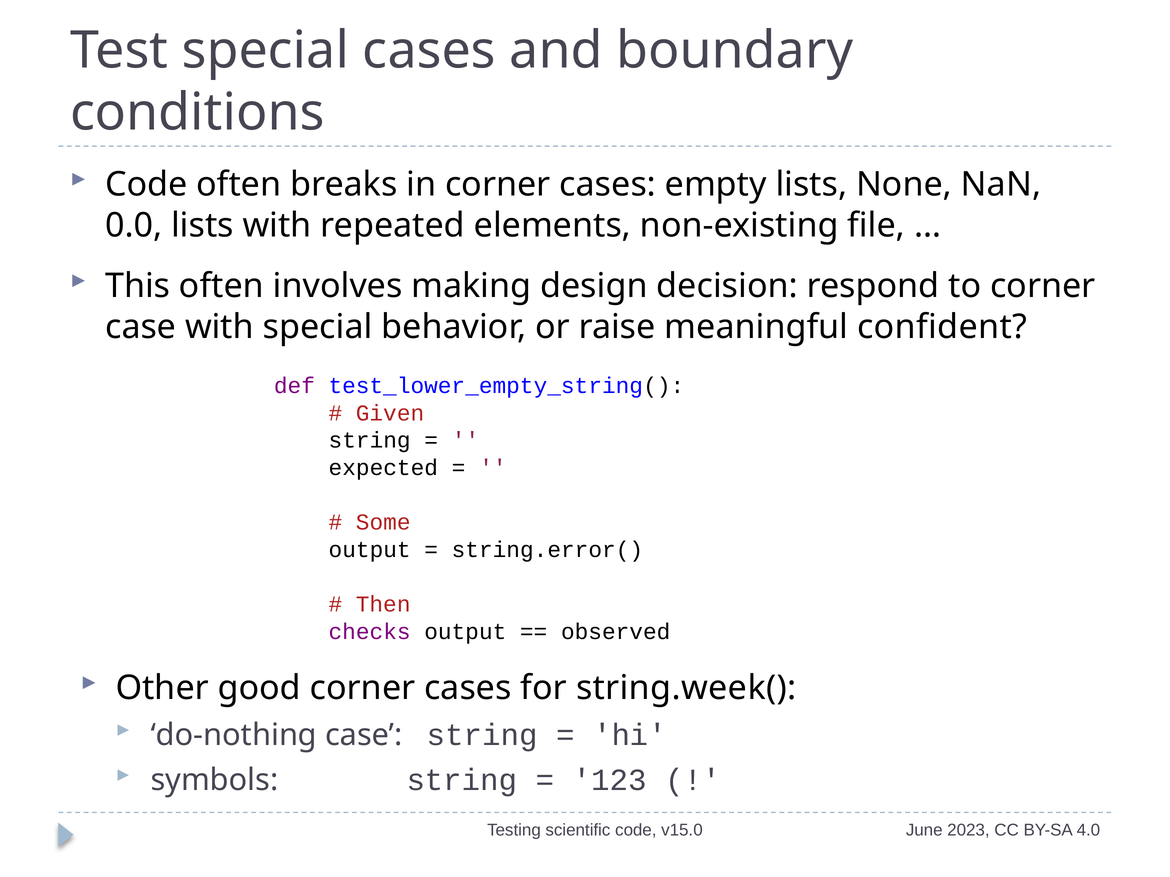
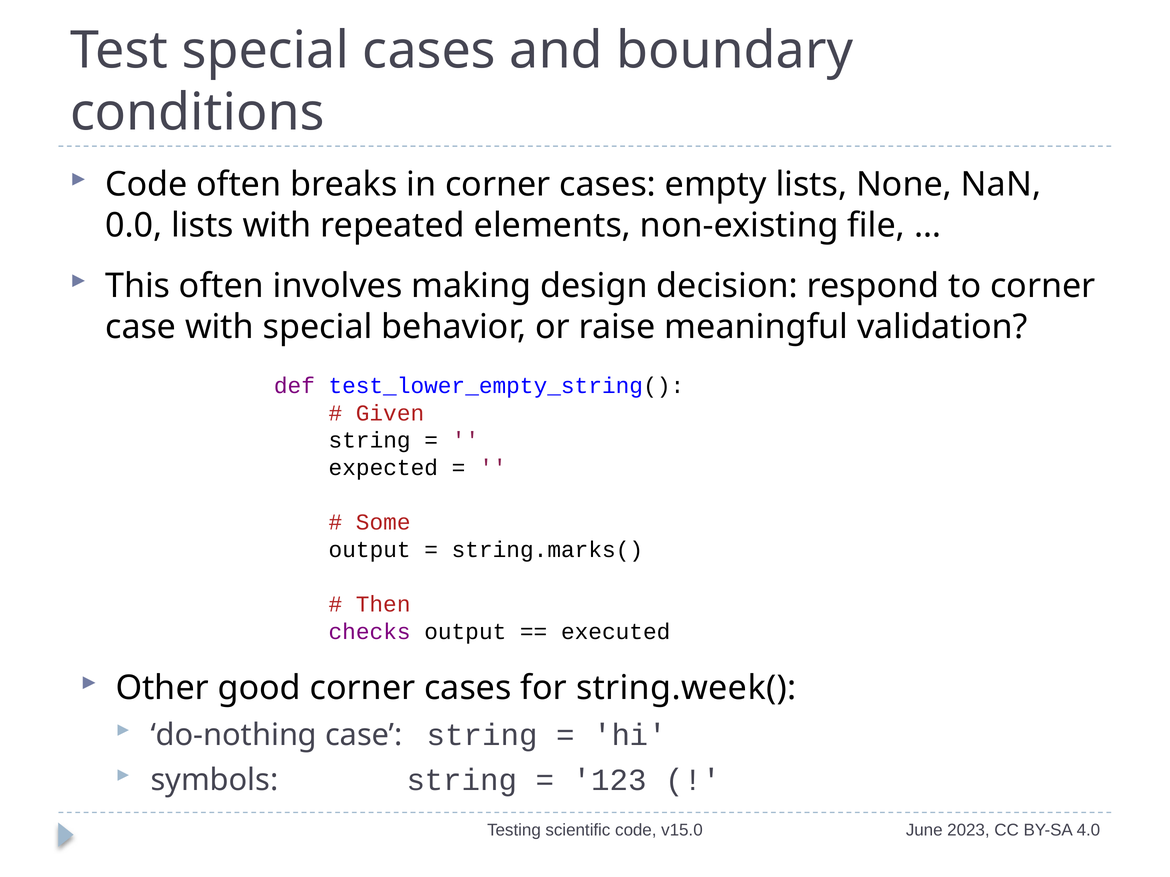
confident: confident -> validation (942, 327)
string.error(: string.error( -> string.marks( (547, 550)
observed: observed -> executed (616, 632)
